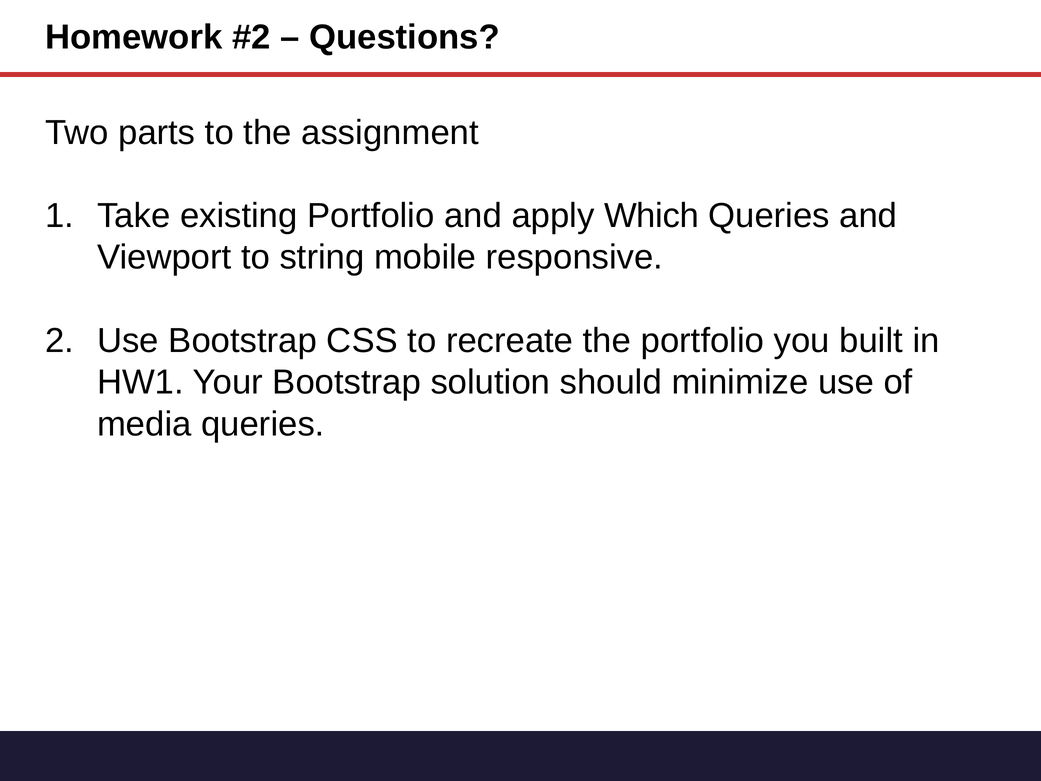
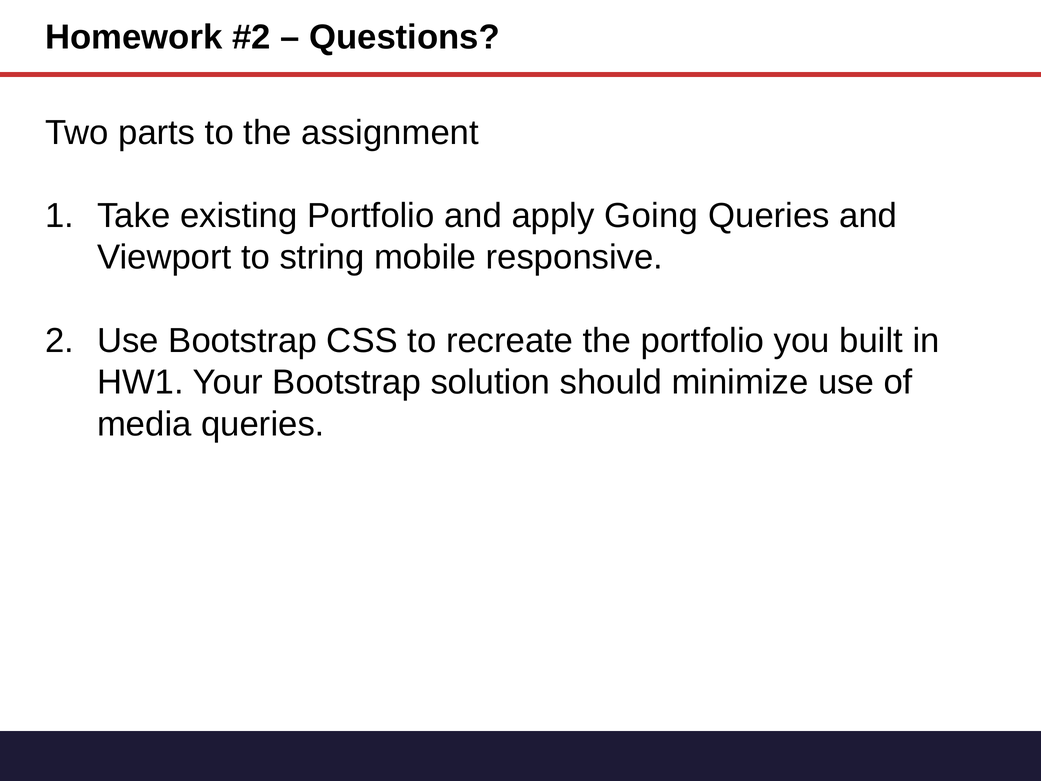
Which: Which -> Going (651, 216)
